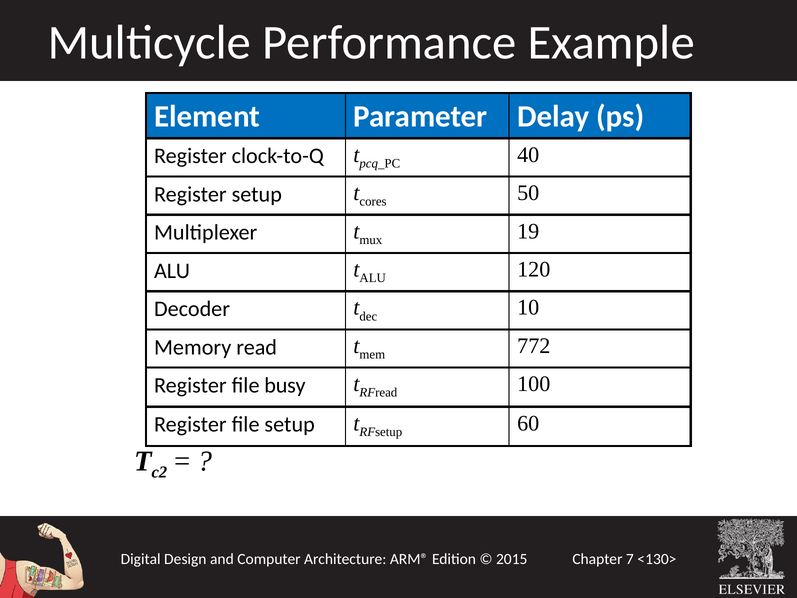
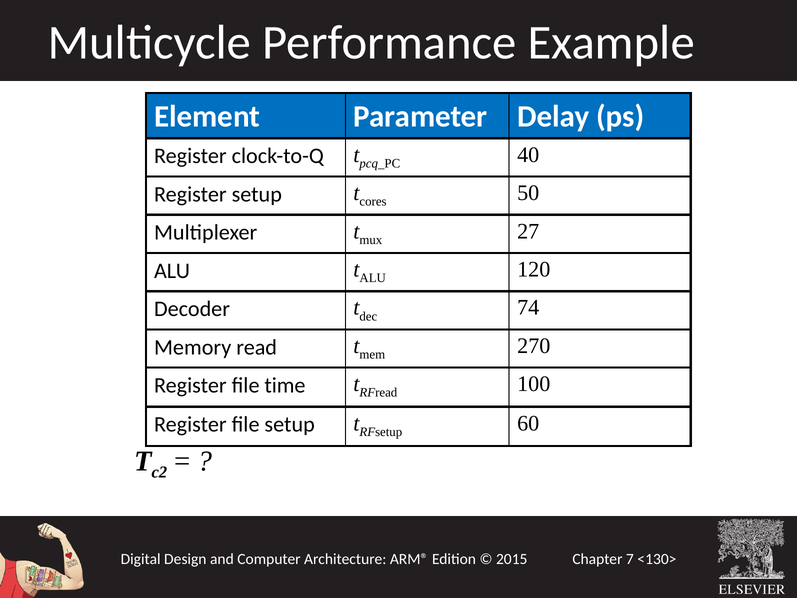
19: 19 -> 27 (528, 231)
10: 10 -> 74 (528, 308)
772: 772 -> 270 (534, 346)
busy: busy -> time (285, 385)
